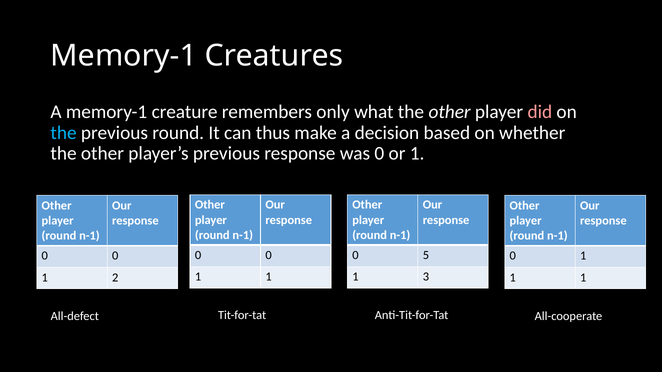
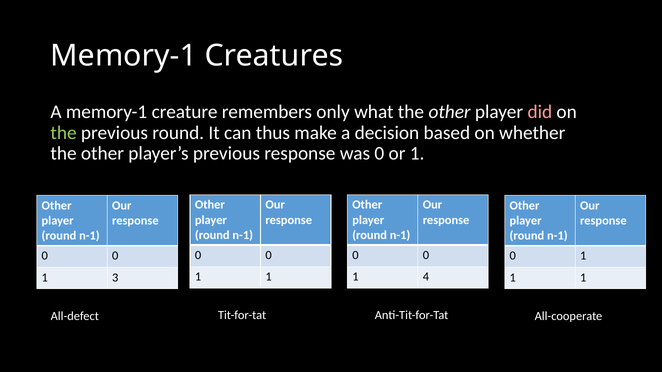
the colour: light blue -> light green (64, 133)
5: 5 -> 0 (426, 255)
3: 3 -> 4 (426, 277)
2: 2 -> 3 (115, 278)
